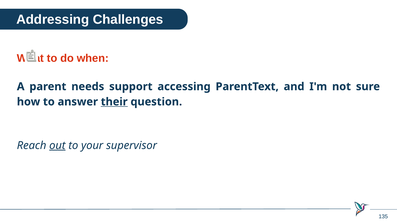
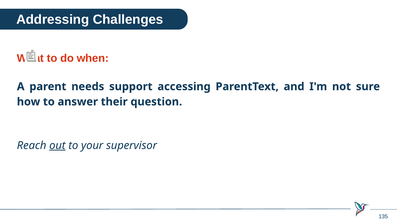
their underline: present -> none (114, 102)
